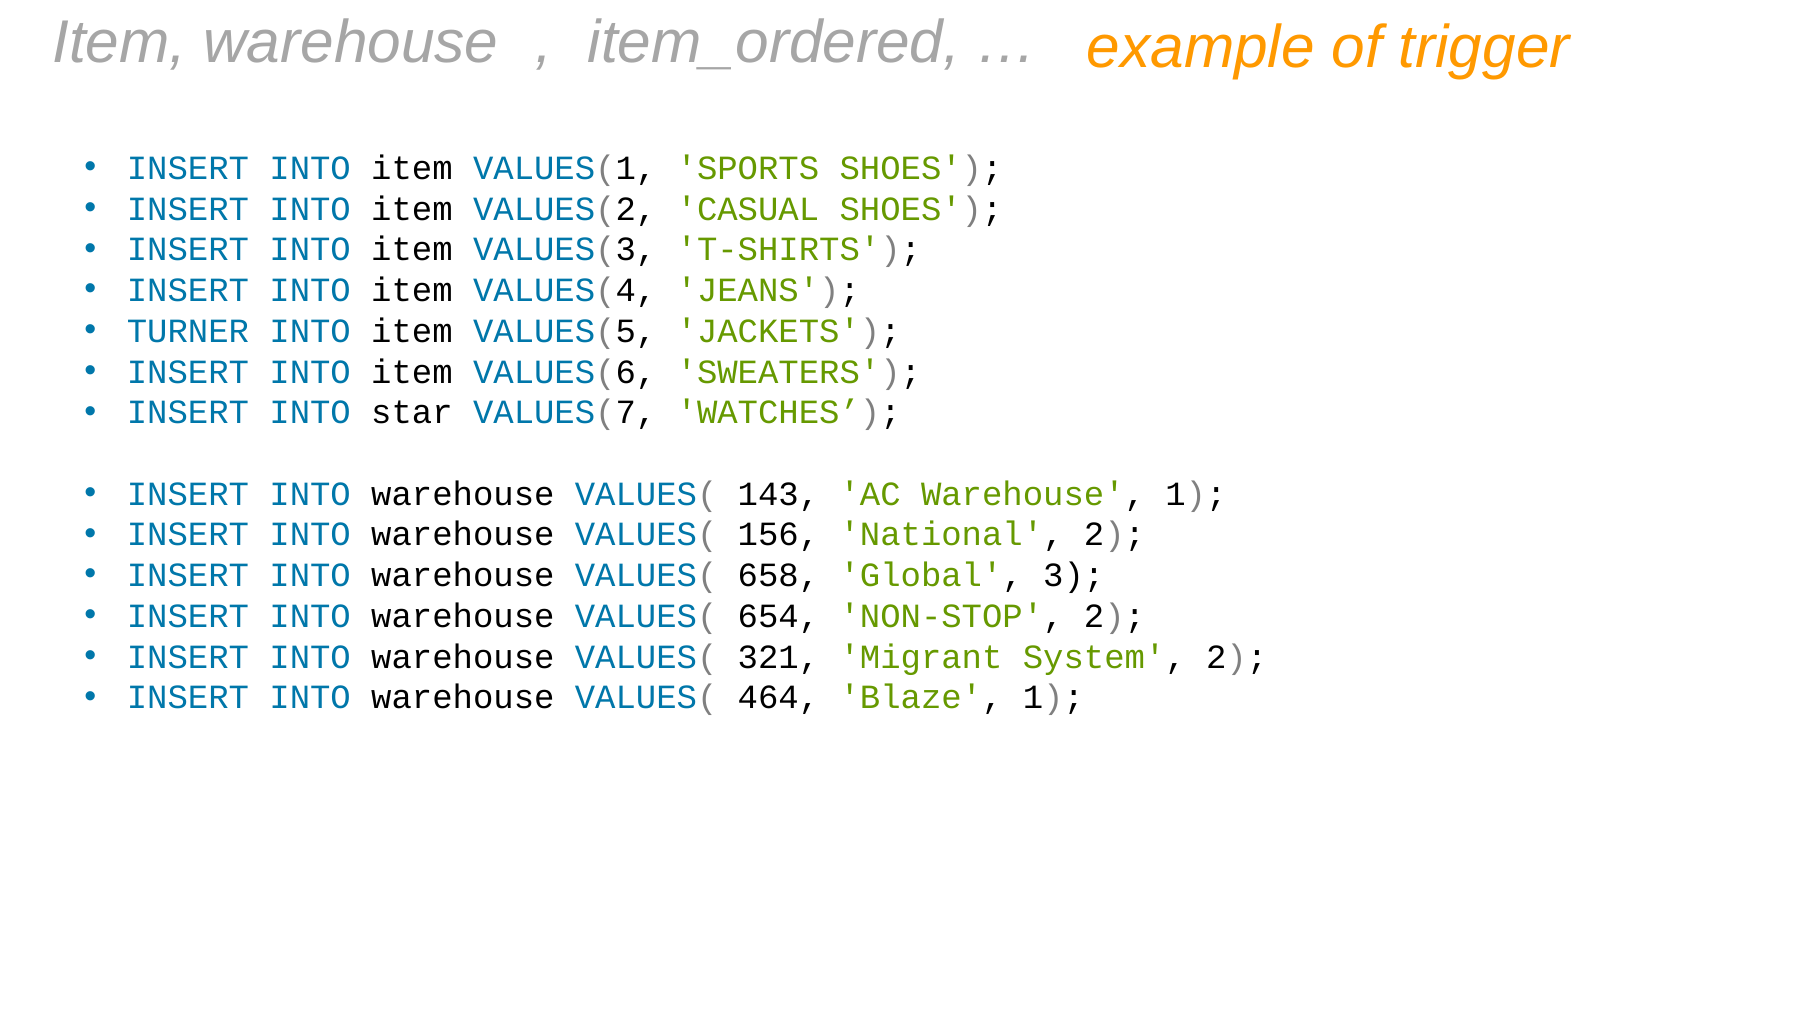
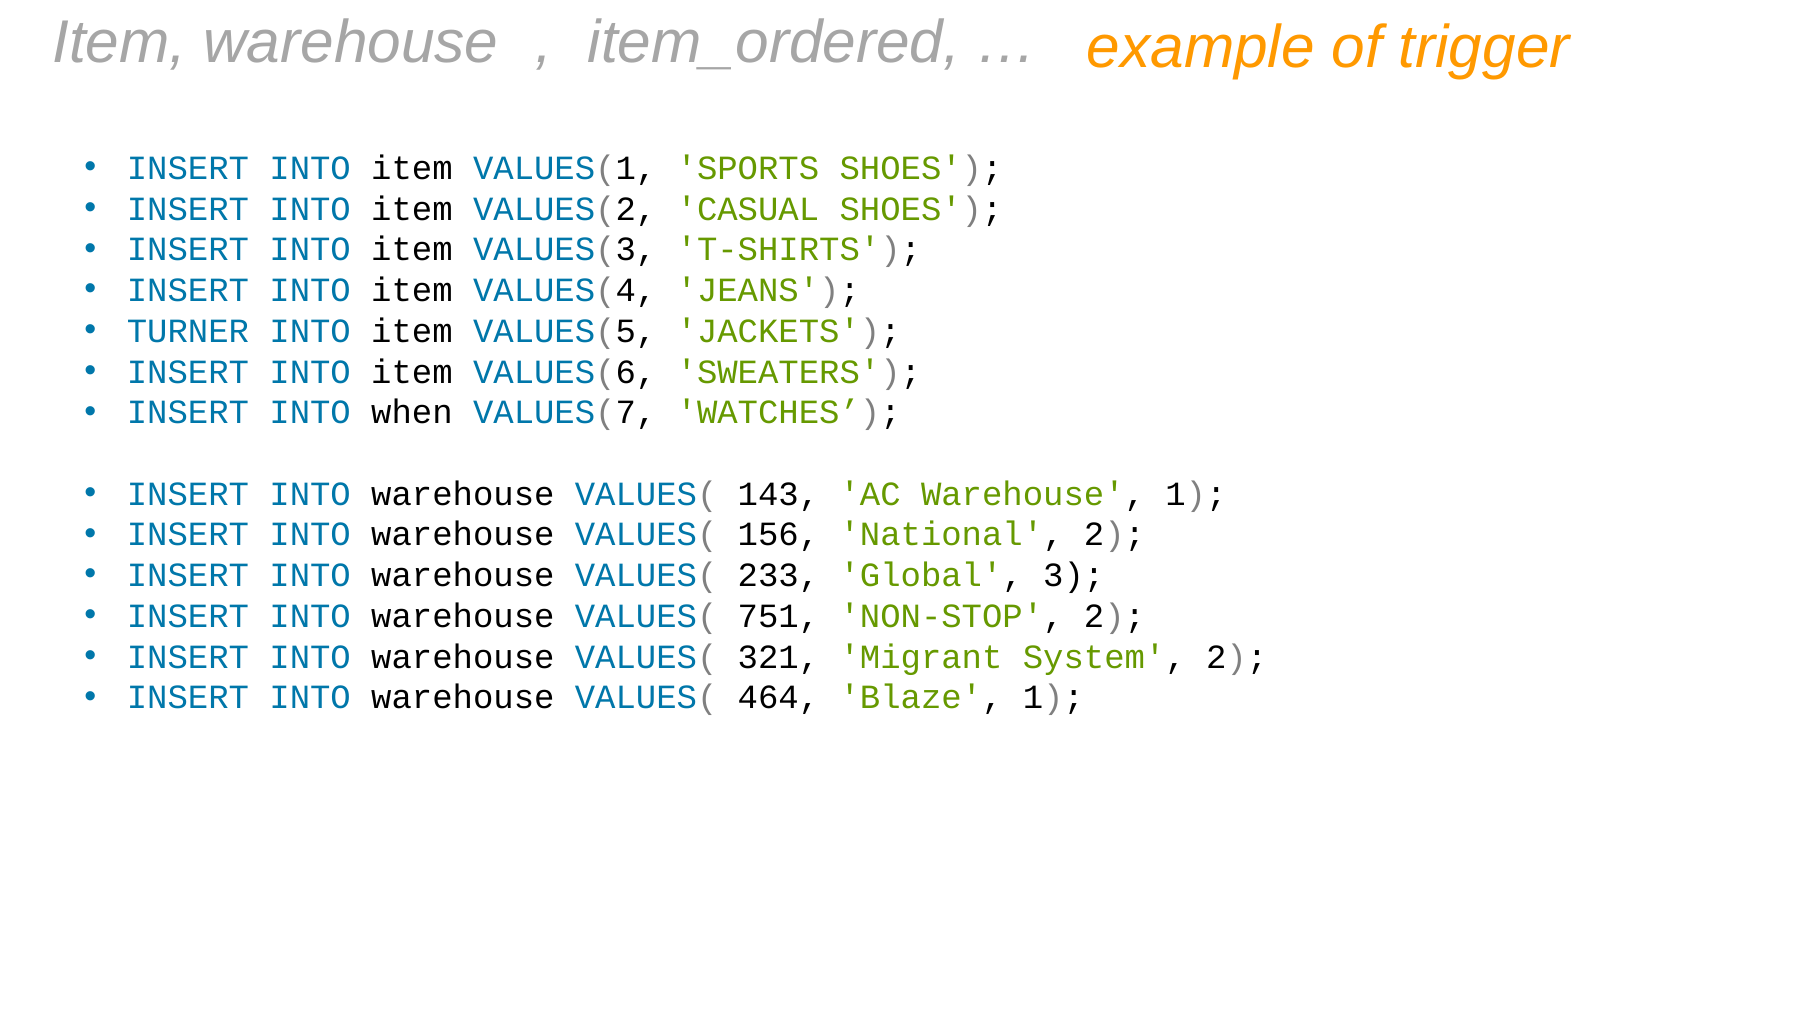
star: star -> when (412, 413)
658: 658 -> 233 (778, 576)
654: 654 -> 751 (778, 616)
